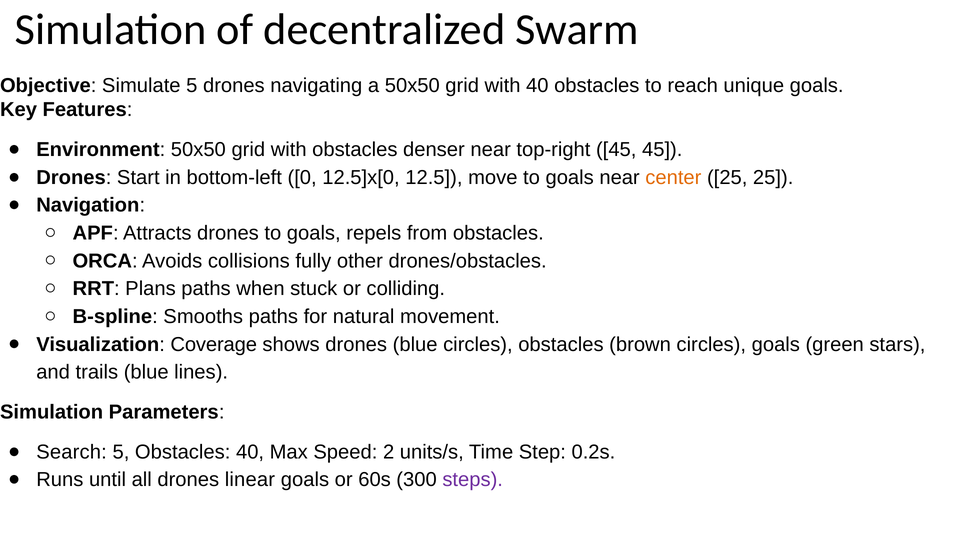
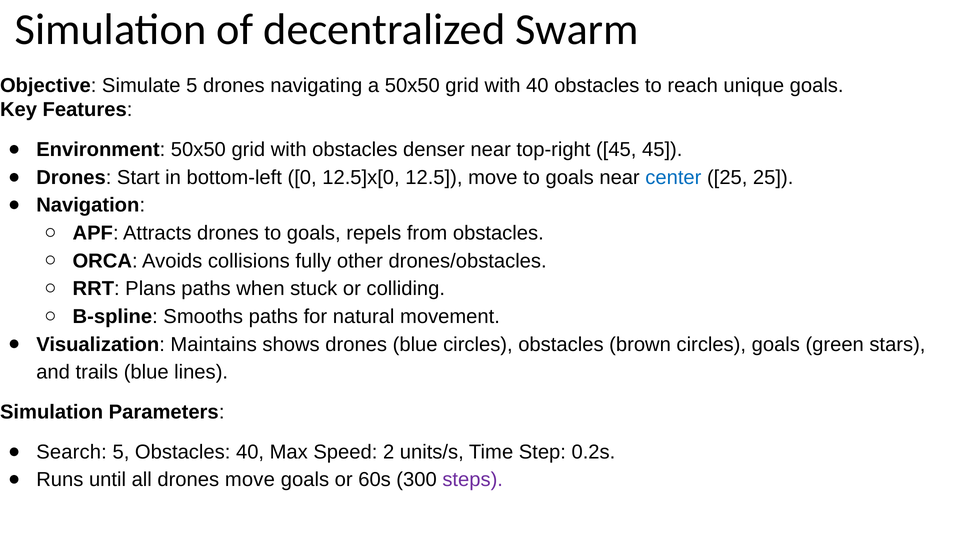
center colour: orange -> blue (673, 178)
Coverage: Coverage -> Maintains (214, 345)
drones linear: linear -> move (250, 480)
